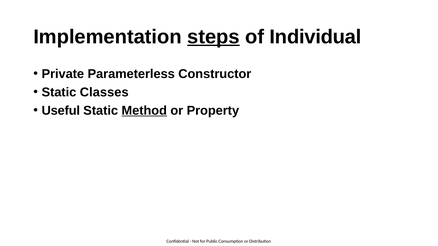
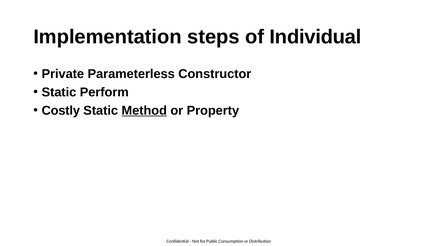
steps underline: present -> none (213, 37)
Classes: Classes -> Perform (104, 92)
Useful: Useful -> Costly (61, 111)
